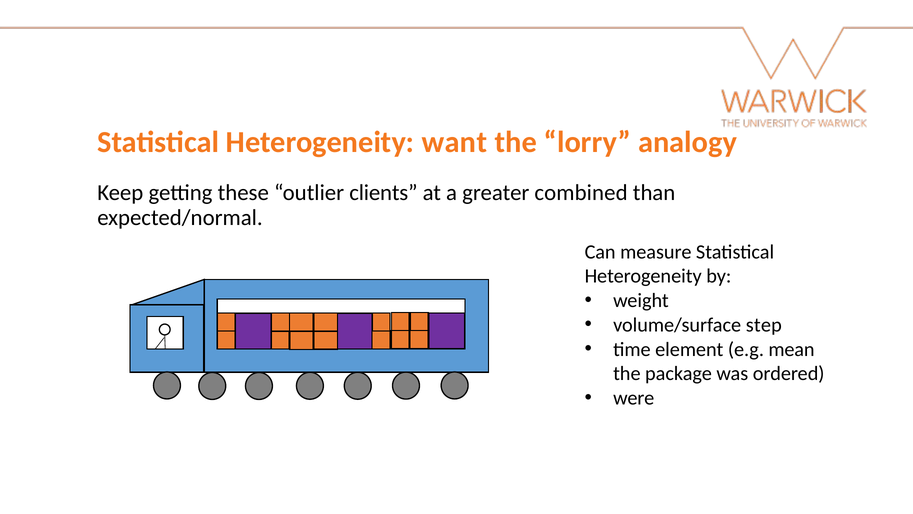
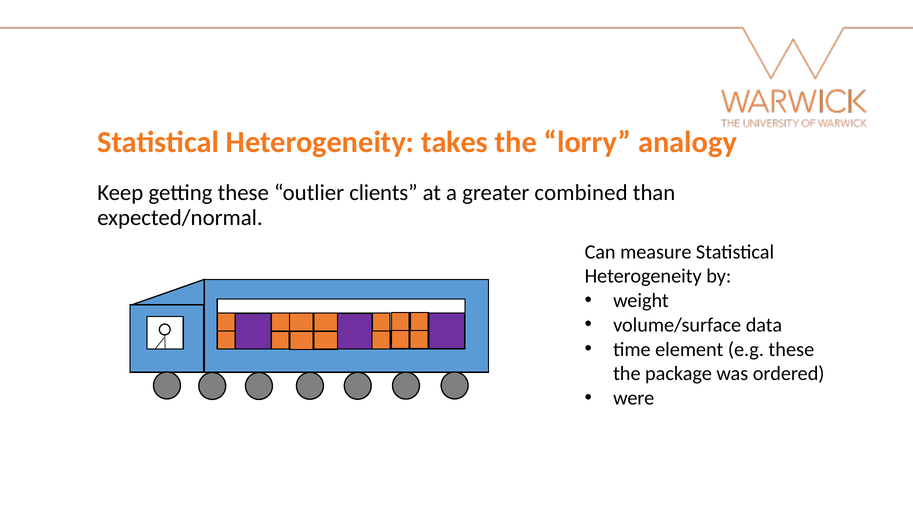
want: want -> takes (455, 142)
step: step -> data (764, 325)
e.g mean: mean -> these (791, 349)
